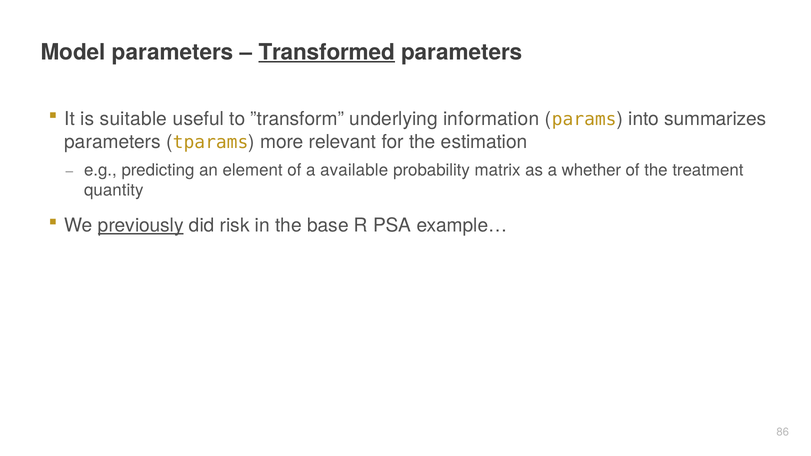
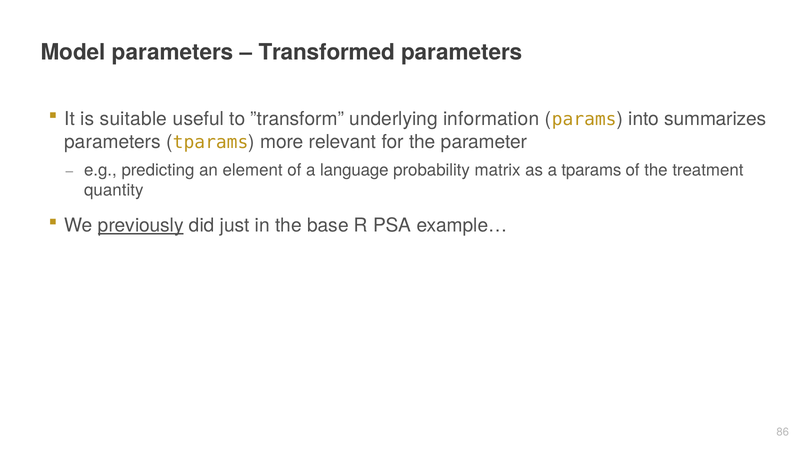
Transformed underline: present -> none (327, 52)
estimation: estimation -> parameter (484, 142)
available: available -> language (354, 170)
a whether: whether -> tparams (591, 170)
risk: risk -> just (235, 226)
